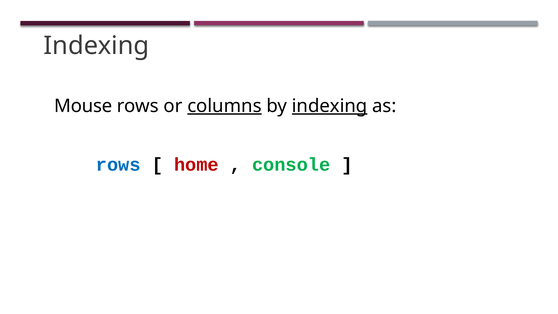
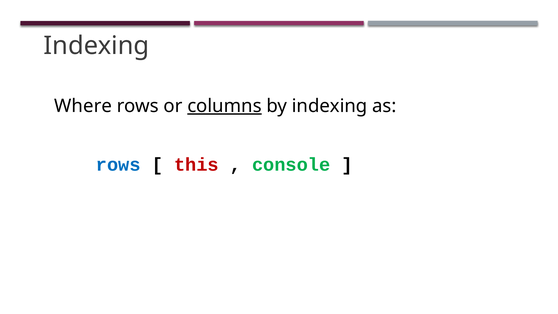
Mouse: Mouse -> Where (83, 106)
indexing underline: present -> none (330, 106)
home: home -> this (196, 165)
